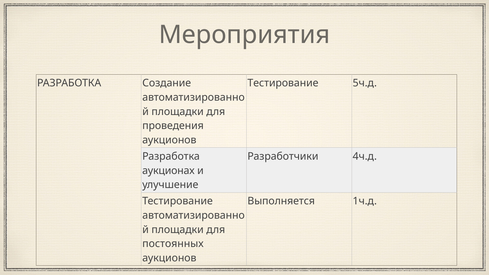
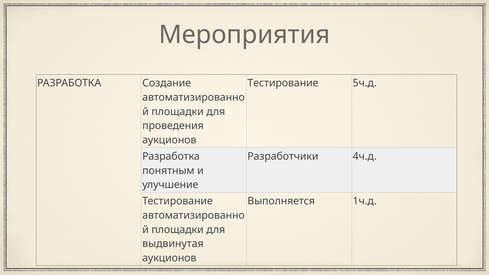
аукционах: аукционах -> понятным (168, 171)
постоянных: постоянных -> выдвинутая (173, 244)
